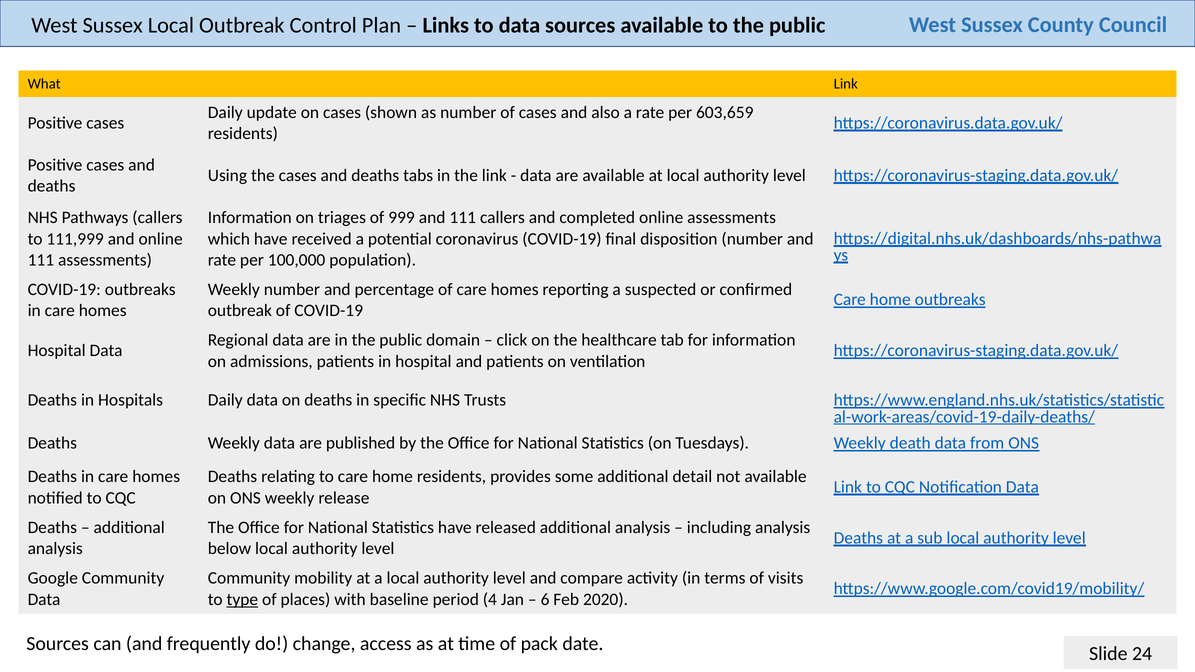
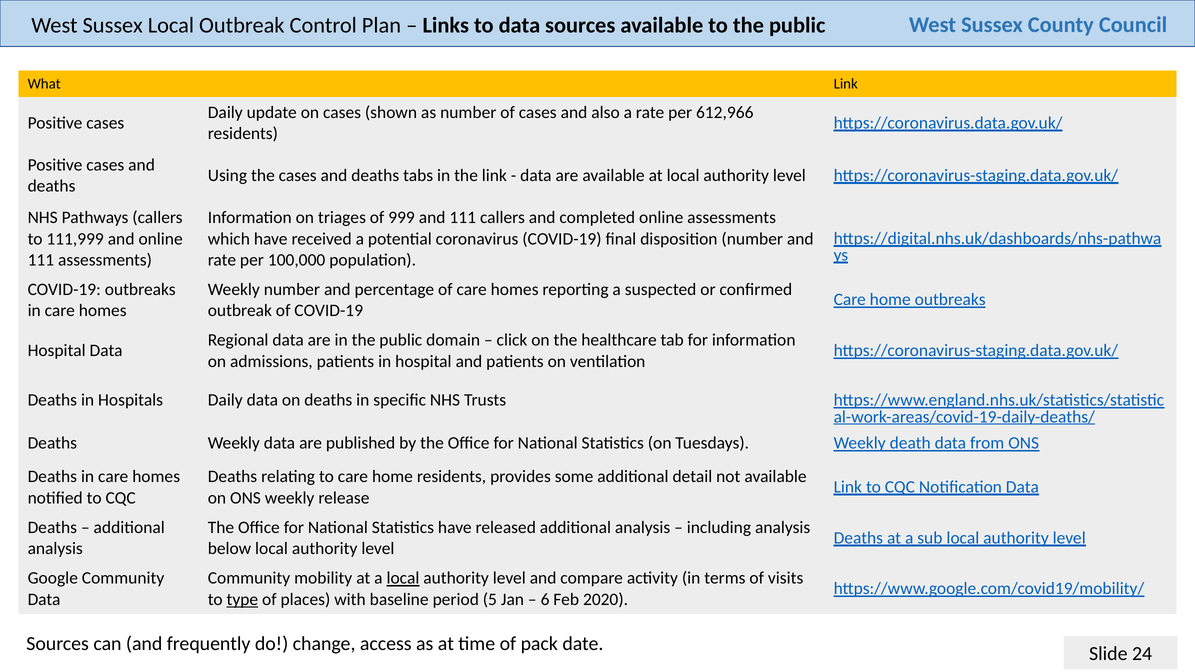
603,659: 603,659 -> 612,966 (725, 112)
local underline: none -> present (403, 578)
4: 4 -> 5 (490, 600)
